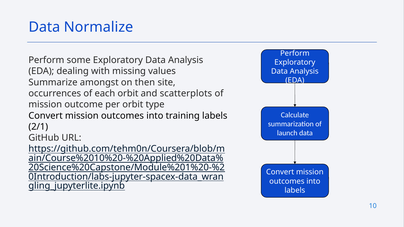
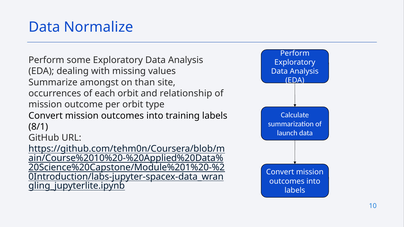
then: then -> than (145, 82)
scatterplots: scatterplots -> relationship (186, 94)
2/1: 2/1 -> 8/1 (38, 127)
